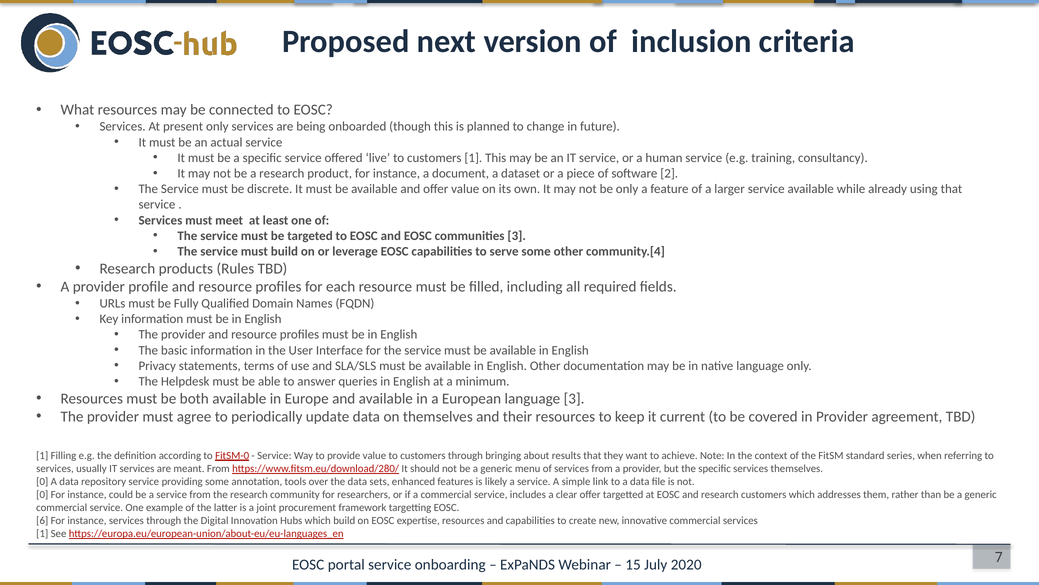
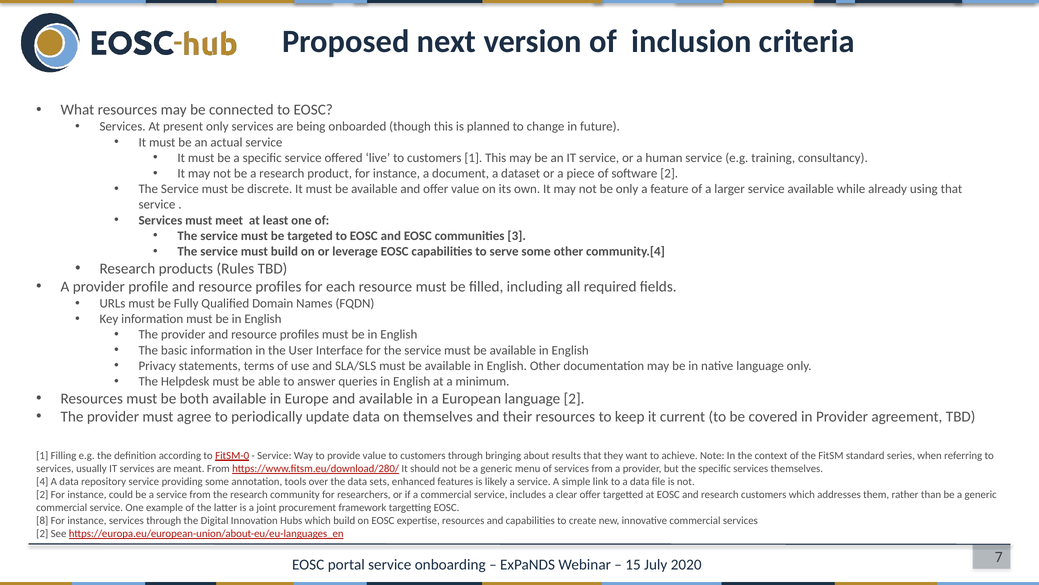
language 3: 3 -> 2 (574, 398)
0: 0 -> 4 (42, 481)
0: 0 -> 2 (42, 494)
6: 6 -> 8 (42, 520)
1: 1 -> 2 (42, 533)
